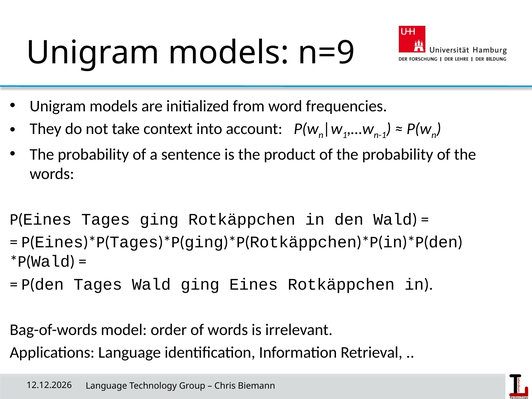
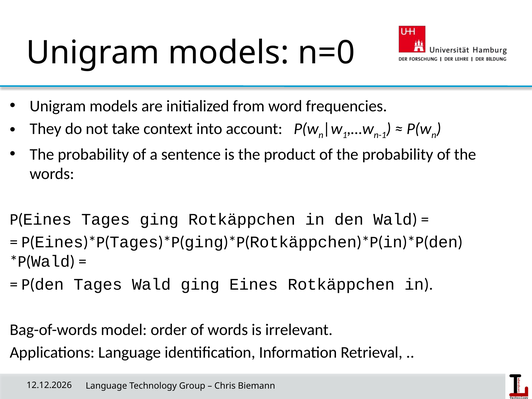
n=9: n=9 -> n=0 (326, 53)
